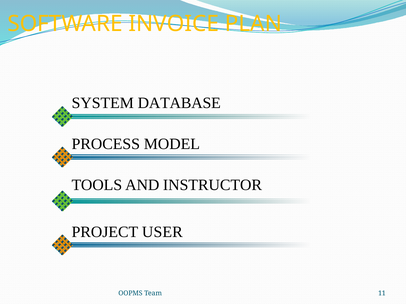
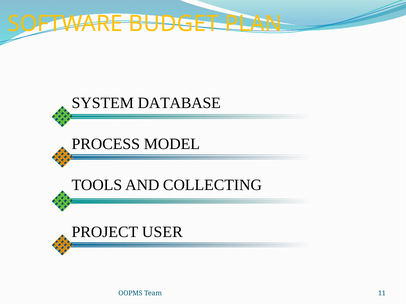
INVOICE: INVOICE -> BUDGET (174, 24)
INSTRUCTOR: INSTRUCTOR -> COLLECTING (212, 185)
